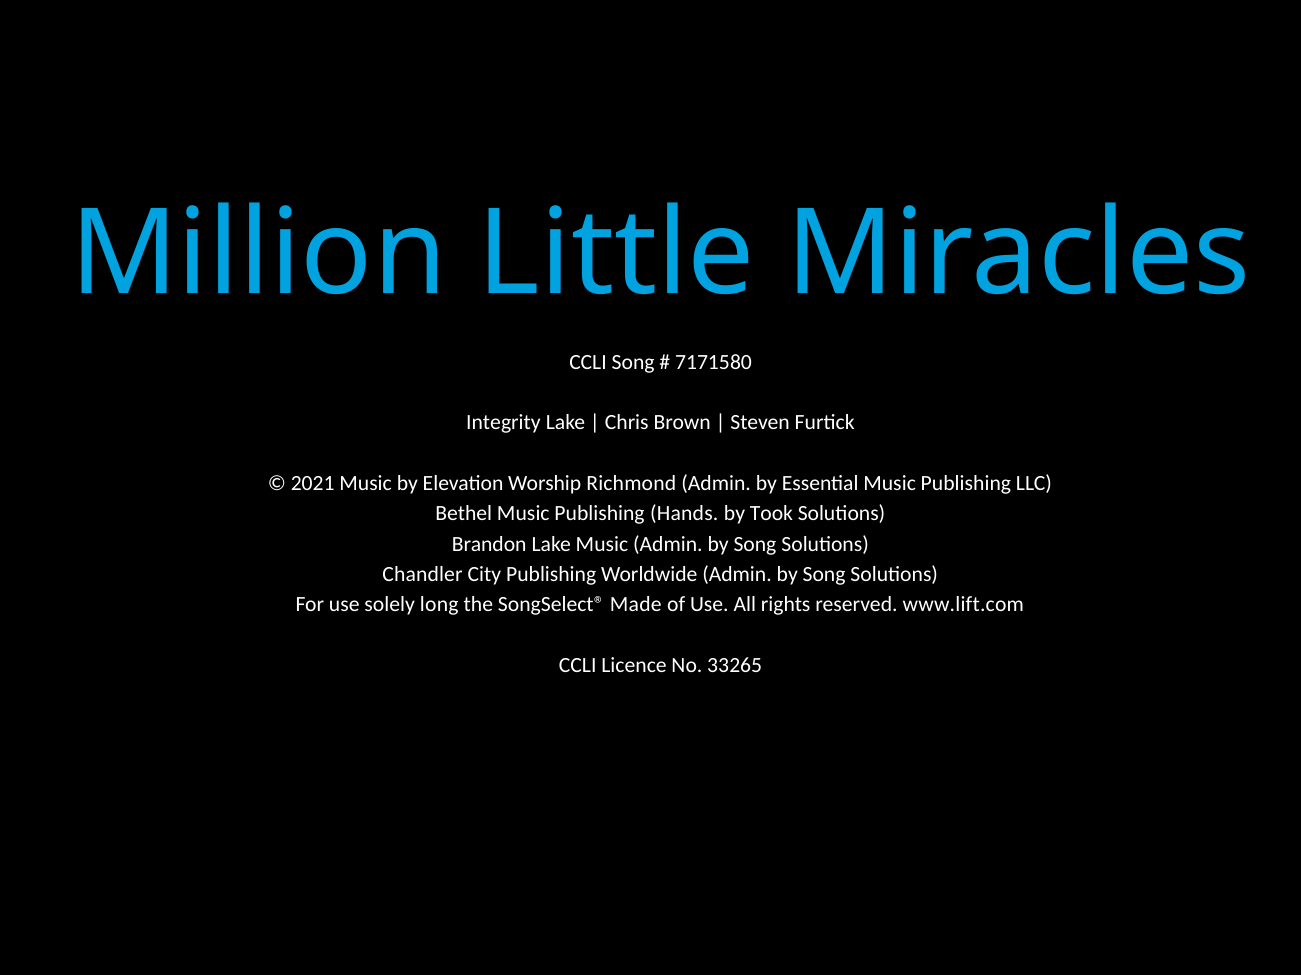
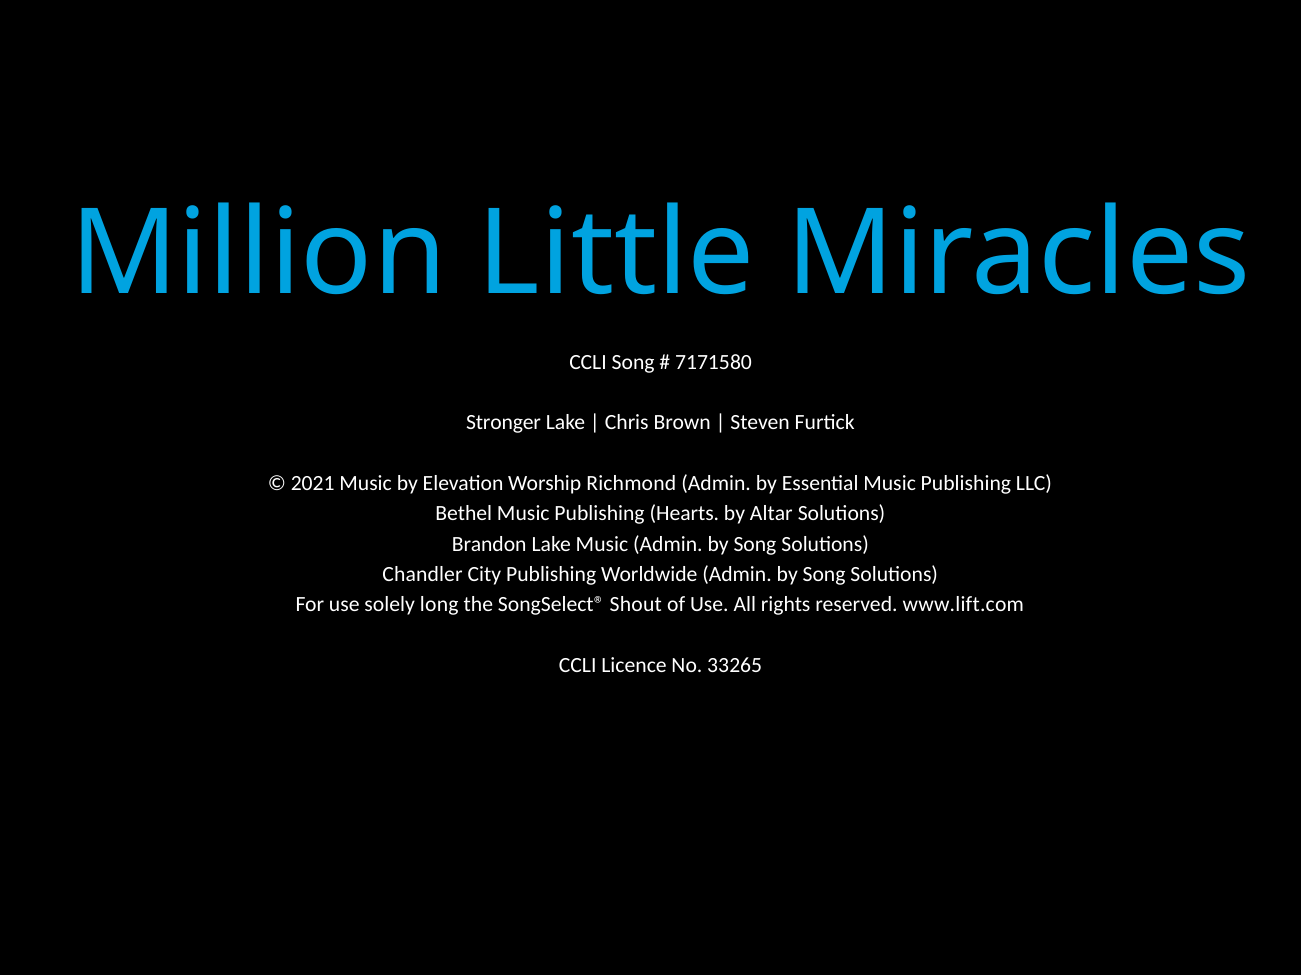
Integrity: Integrity -> Stronger (504, 423)
Hands: Hands -> Hearts (684, 514)
Took: Took -> Altar (771, 514)
Made: Made -> Shout (636, 605)
